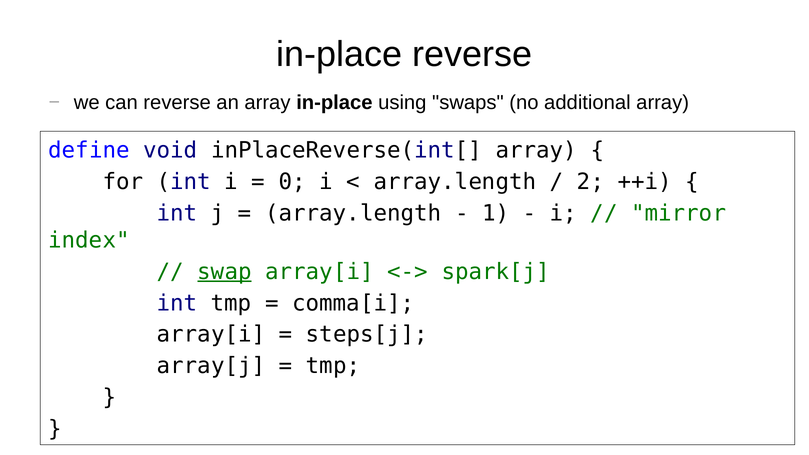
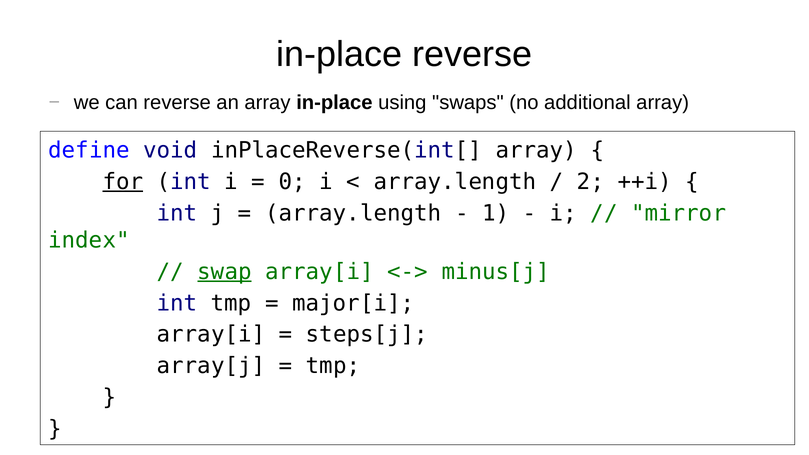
for underline: none -> present (123, 182)
spark[j: spark[j -> minus[j (496, 272)
comma[i: comma[i -> major[i (353, 303)
